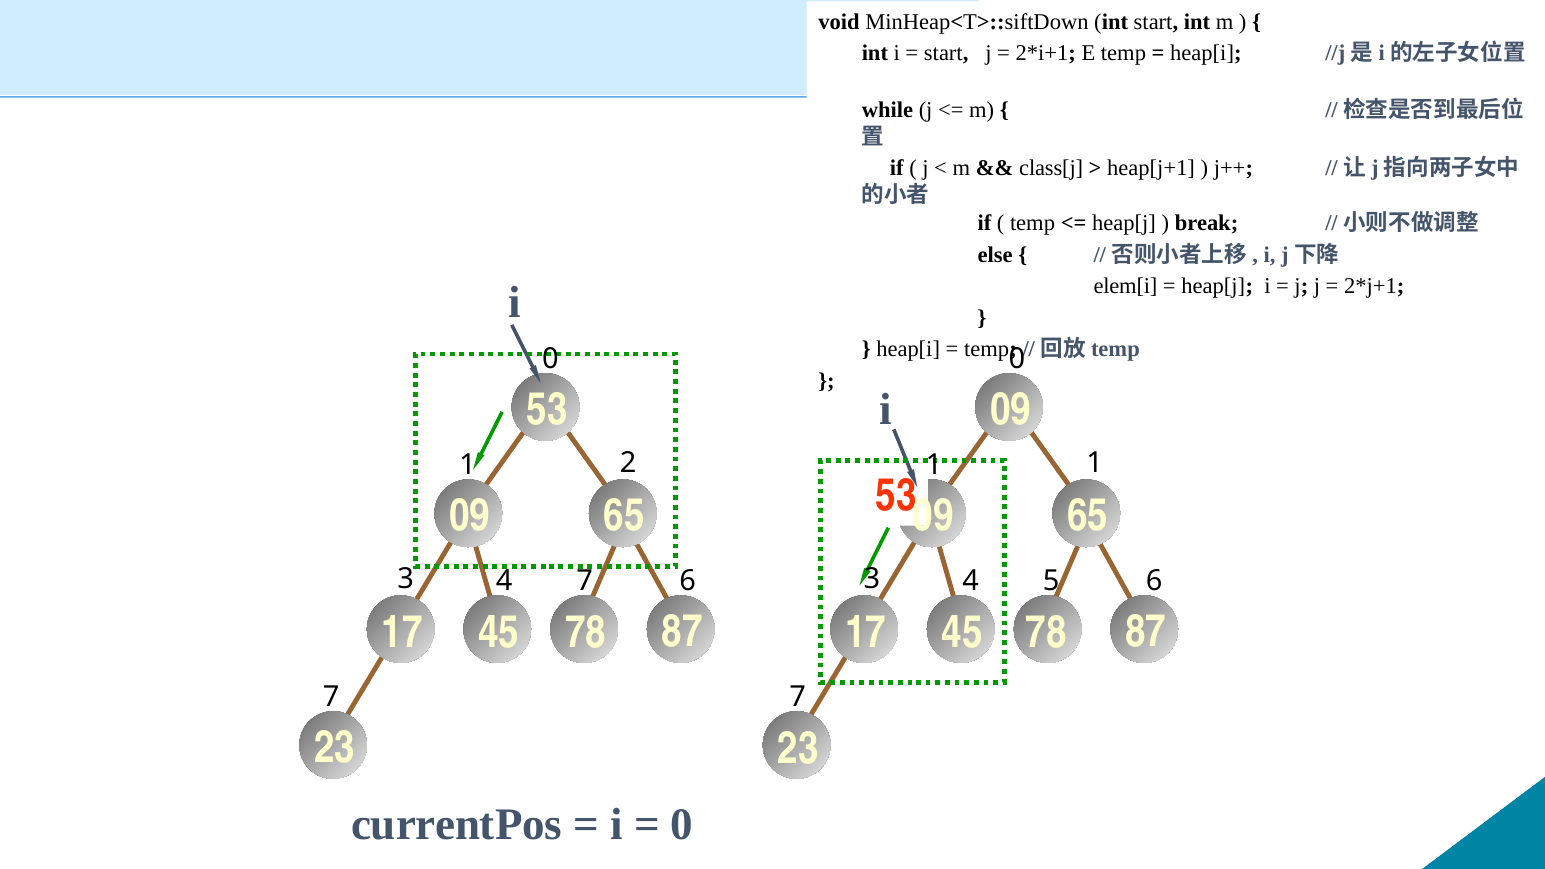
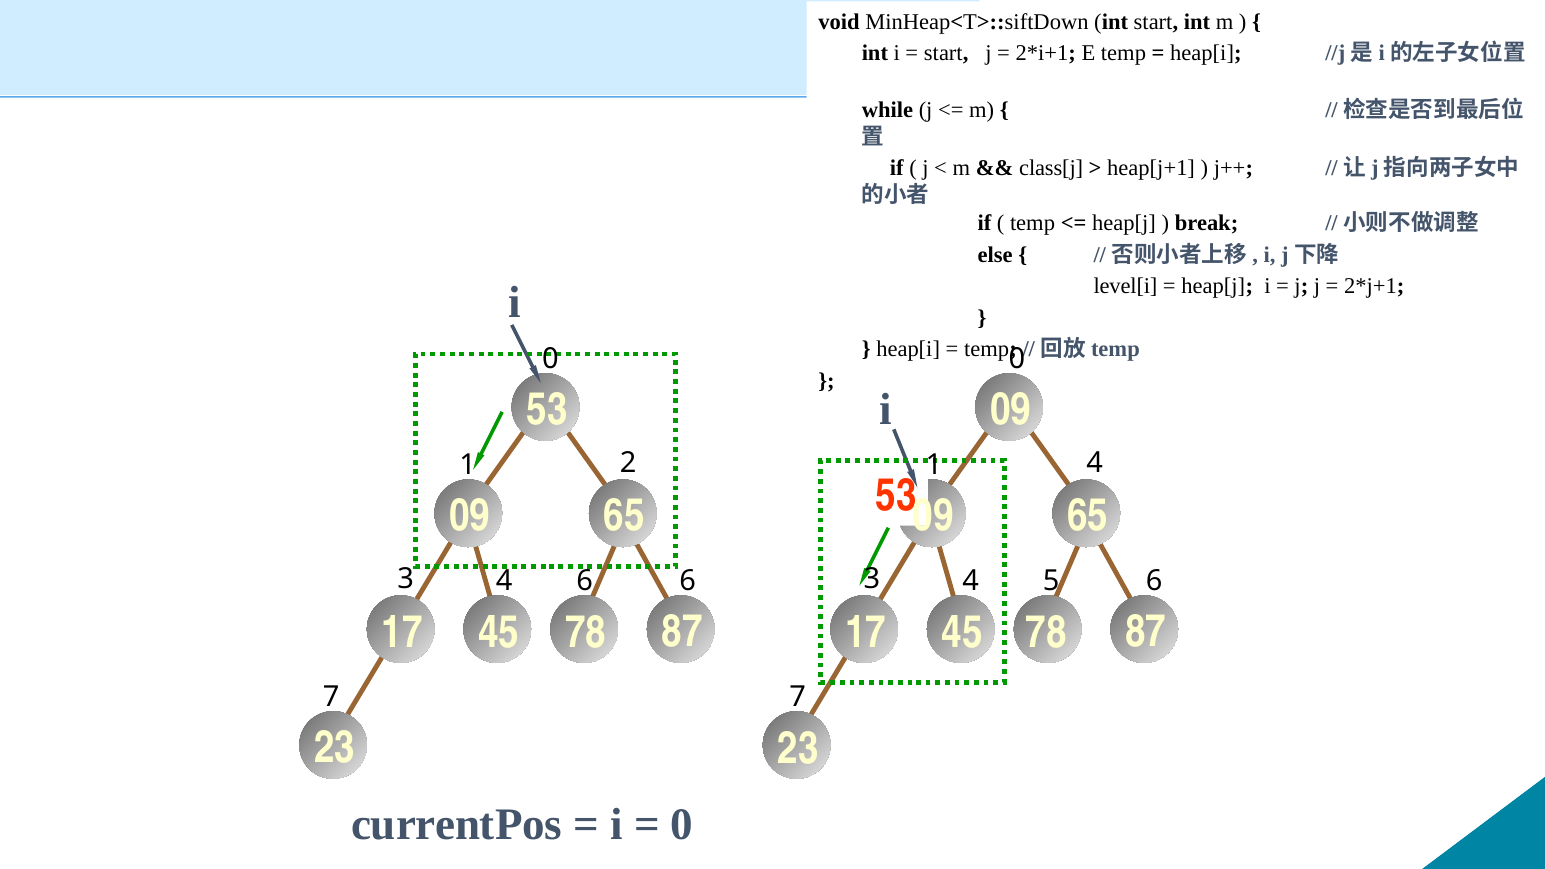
elem[i: elem[i -> level[i (1126, 286)
1 1: 1 -> 4 (1095, 463)
4 7: 7 -> 6 (585, 581)
